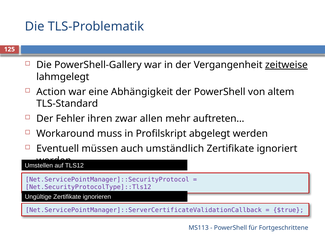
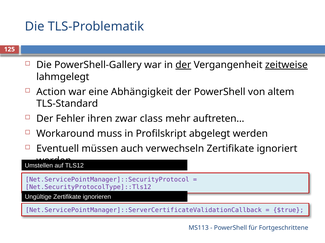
der underline: none -> present (183, 65)
allen: allen -> class (151, 119)
umständlich: umständlich -> verwechseln (175, 149)
